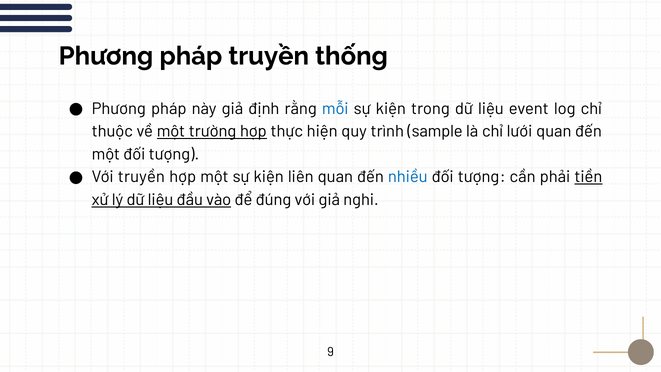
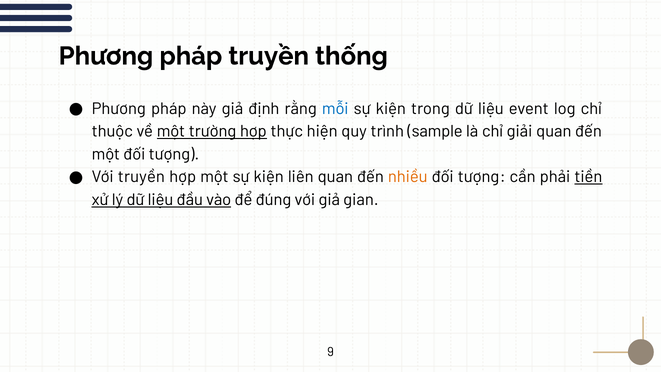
lưới: lưới -> giải (520, 131)
nhiều colour: blue -> orange (408, 177)
nghi: nghi -> gian (361, 200)
